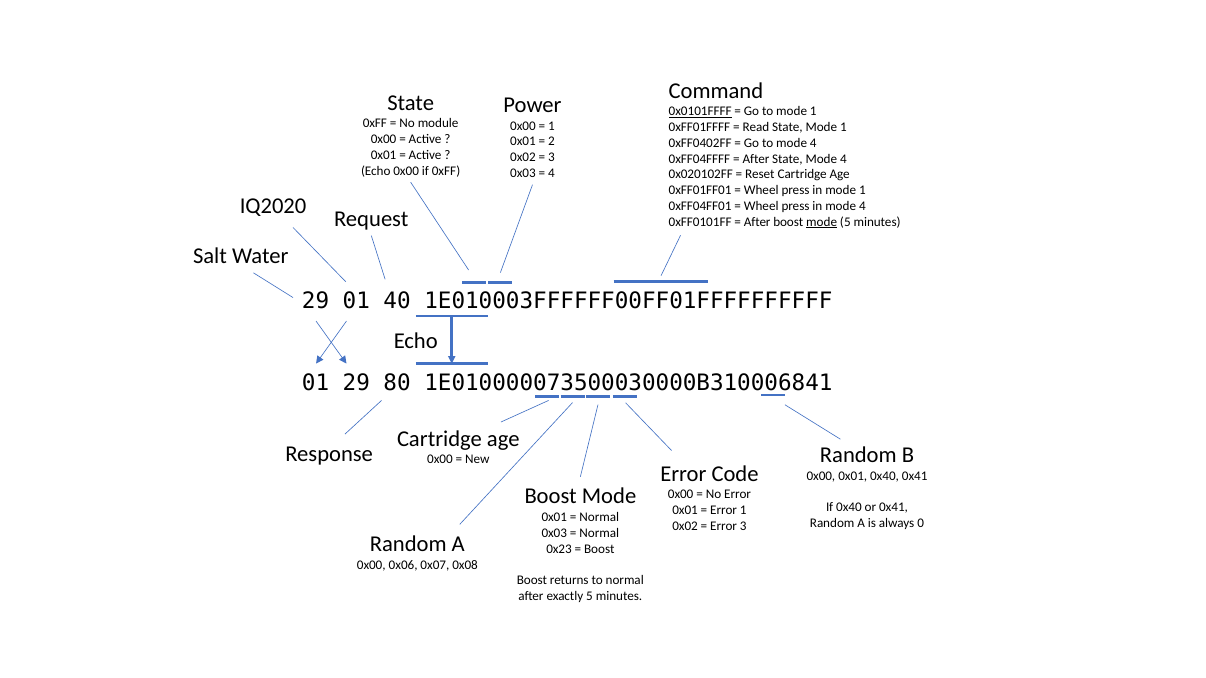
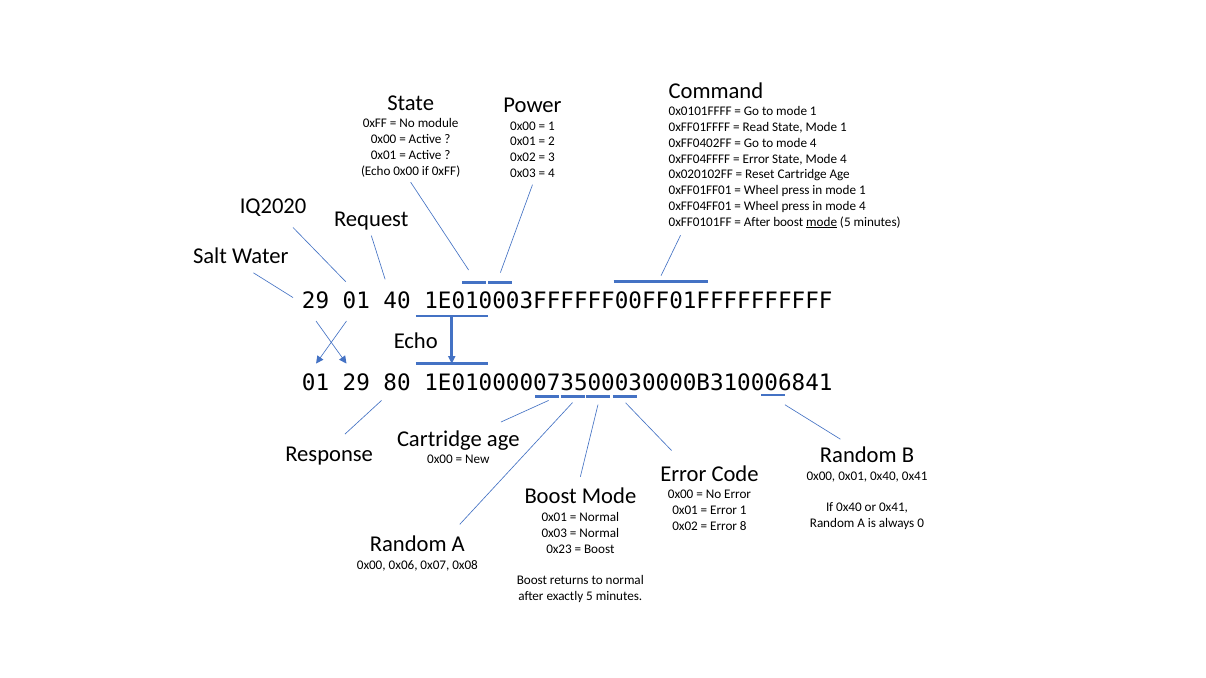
0x0101FFFF underline: present -> none (700, 111)
After: After -> Error (756, 159)
Error 3: 3 -> 8 (743, 527)
